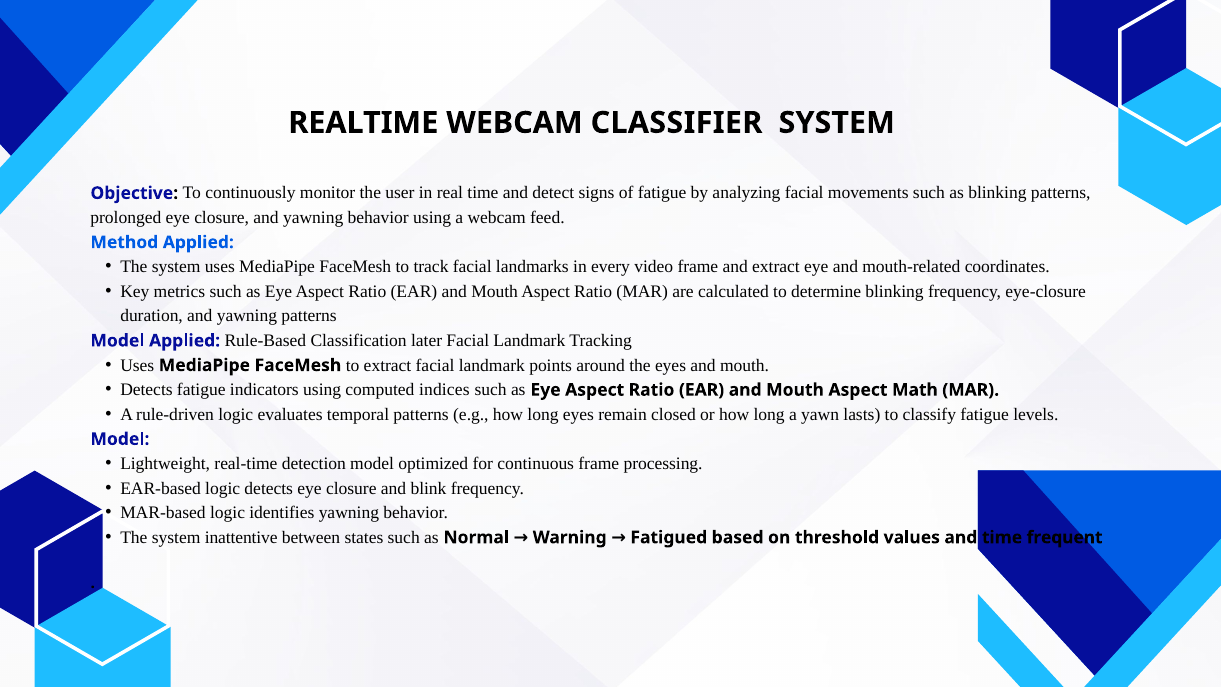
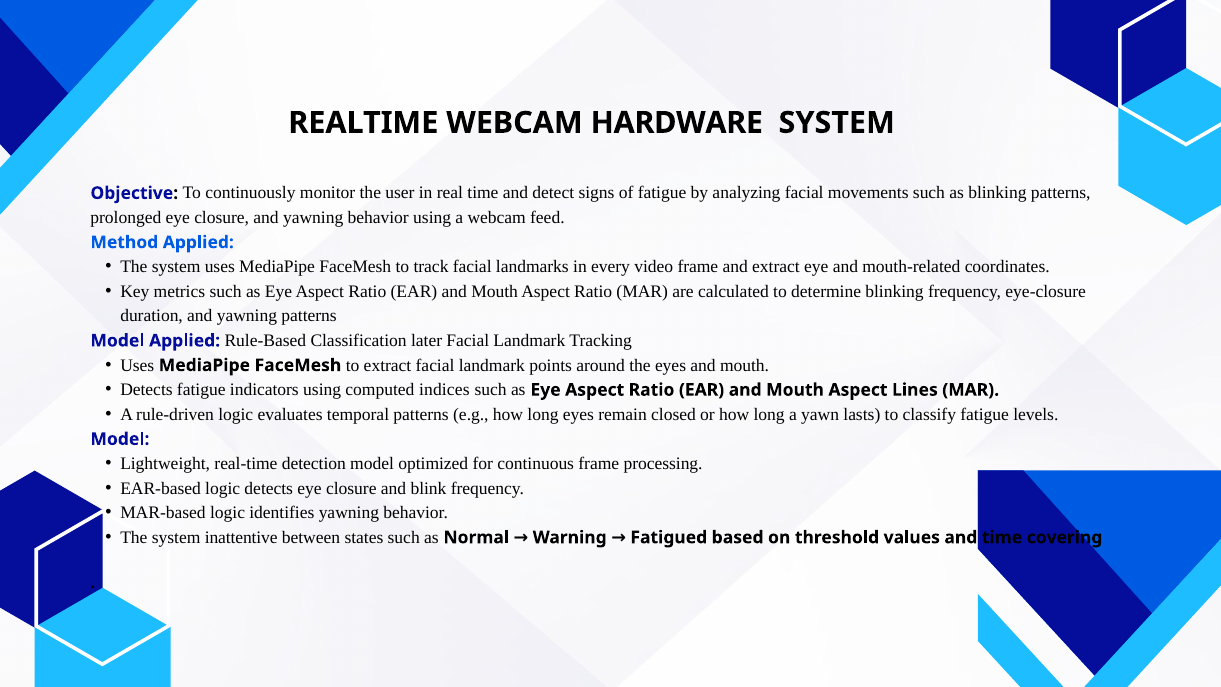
CLASSIFIER: CLASSIFIER -> HARDWARE (677, 123)
Math: Math -> Lines (915, 390)
frequent: frequent -> covering (1065, 537)
